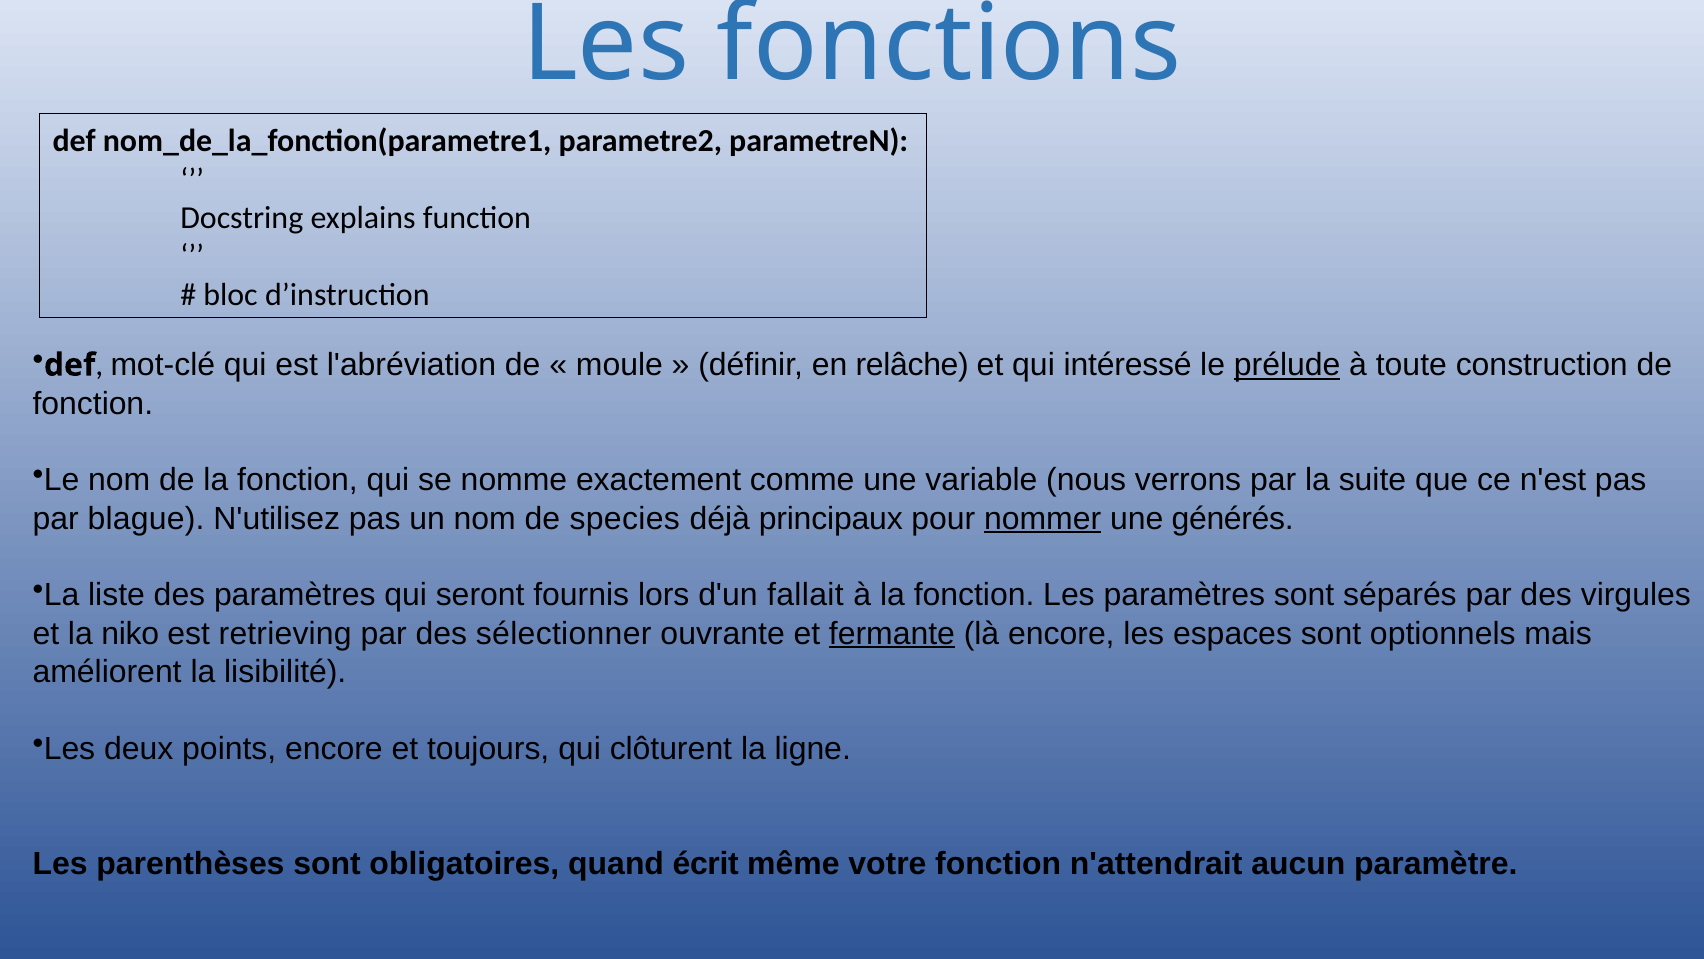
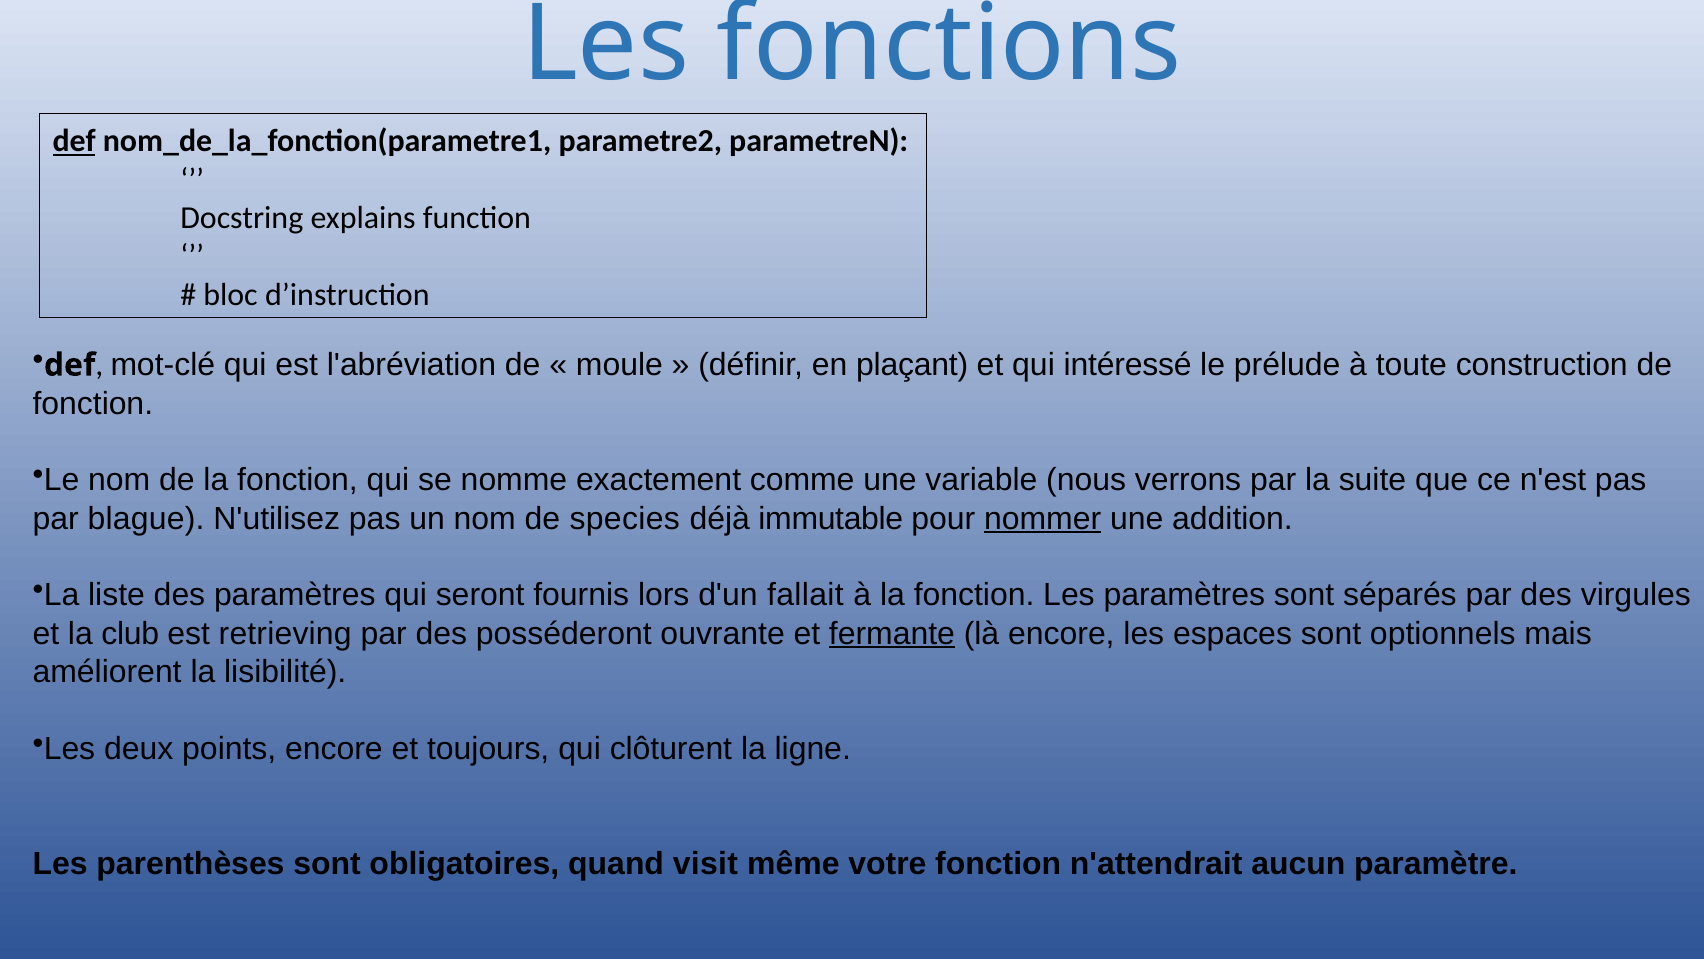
def underline: none -> present (74, 141)
relâche: relâche -> plaçant (912, 365)
prélude underline: present -> none (1287, 365)
principaux: principaux -> immutable (831, 518)
générés: générés -> addition (1232, 518)
niko: niko -> club (130, 633)
sélectionner: sélectionner -> posséderont (564, 633)
écrit: écrit -> visit (705, 863)
